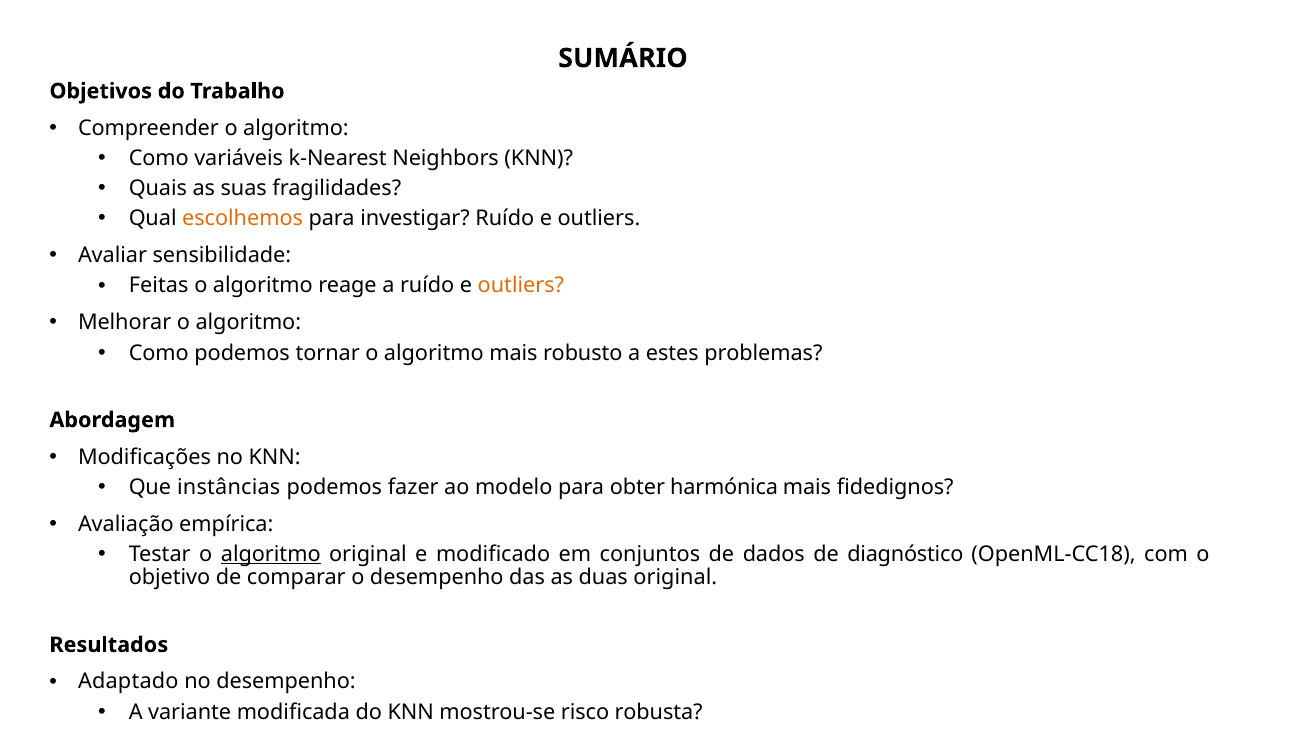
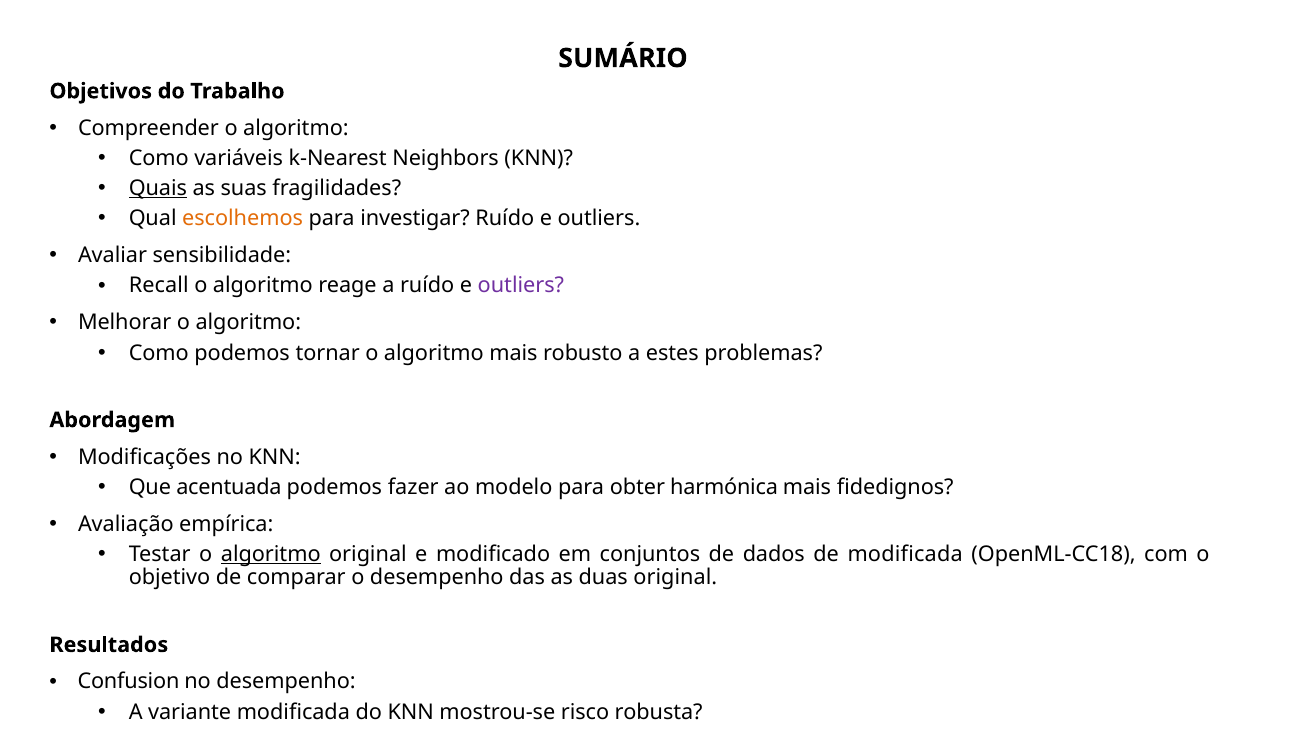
Quais underline: none -> present (158, 189)
Feitas: Feitas -> Recall (159, 286)
outliers colour: orange -> purple (521, 286)
instâncias: instâncias -> acentuada (229, 487)
de diagnóstico: diagnóstico -> modificada (905, 555)
Adaptado: Adaptado -> Confusion (128, 682)
